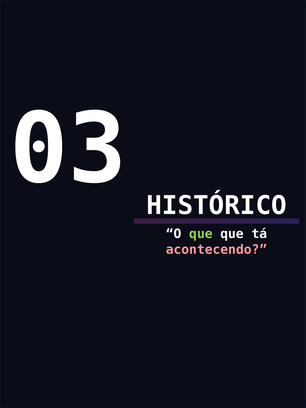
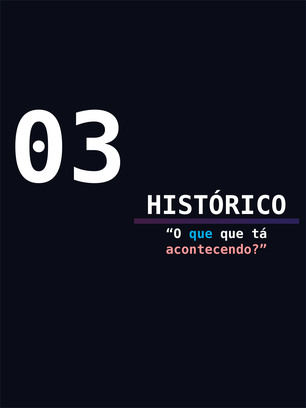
que colour: light green -> light blue (201, 234)
